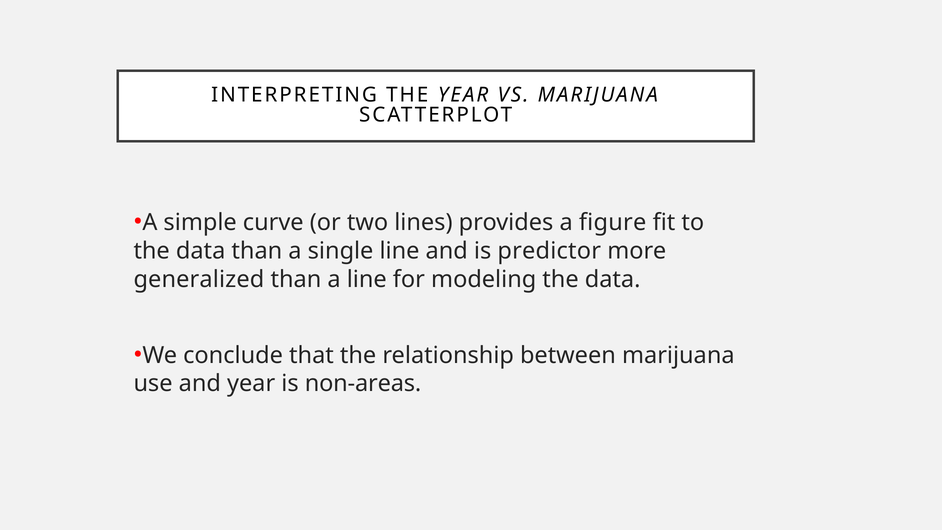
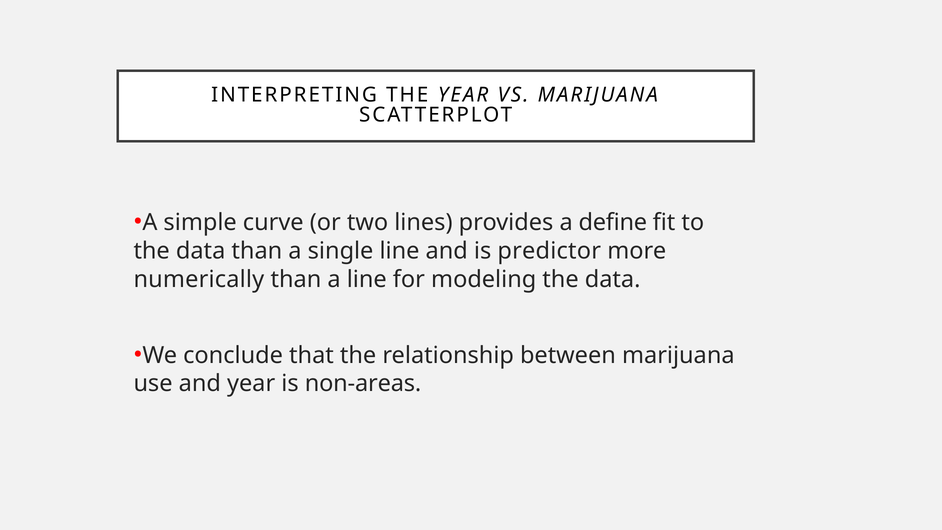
figure: figure -> define (613, 223)
generalized: generalized -> numerically (199, 279)
